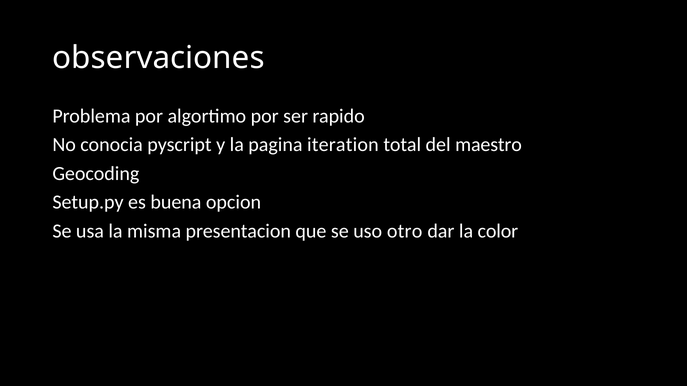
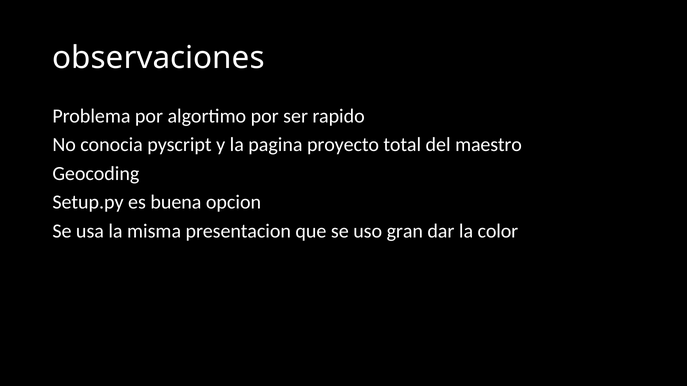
iteration: iteration -> proyecto (343, 145)
otro: otro -> gran (405, 231)
